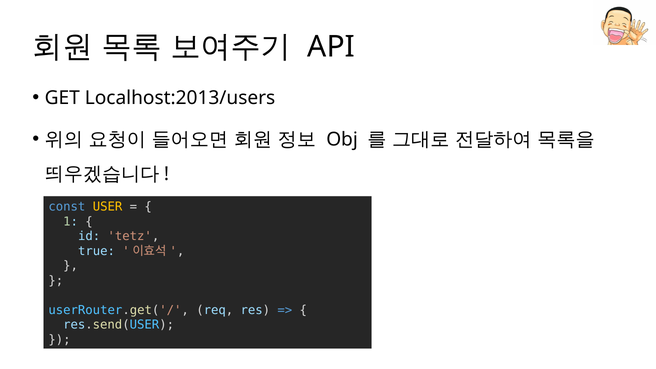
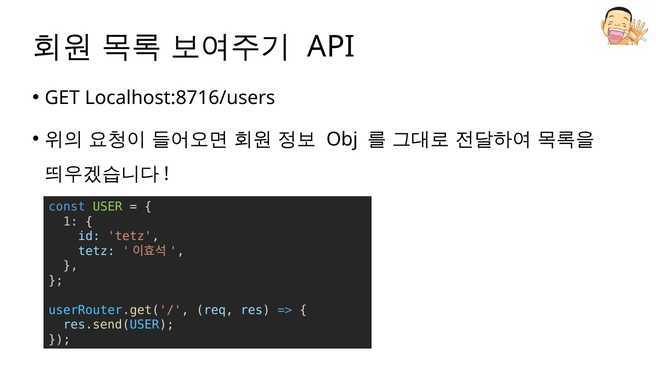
Localhost:2013/users: Localhost:2013/users -> Localhost:8716/users (180, 98)
USER colour: yellow -> light green (108, 207)
true: true -> tetz (96, 251)
